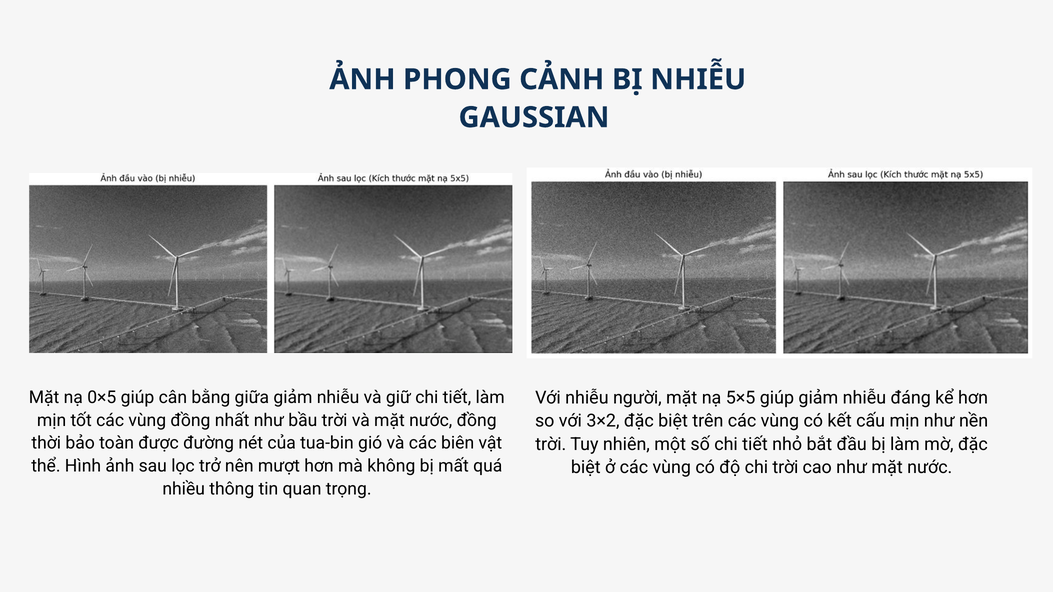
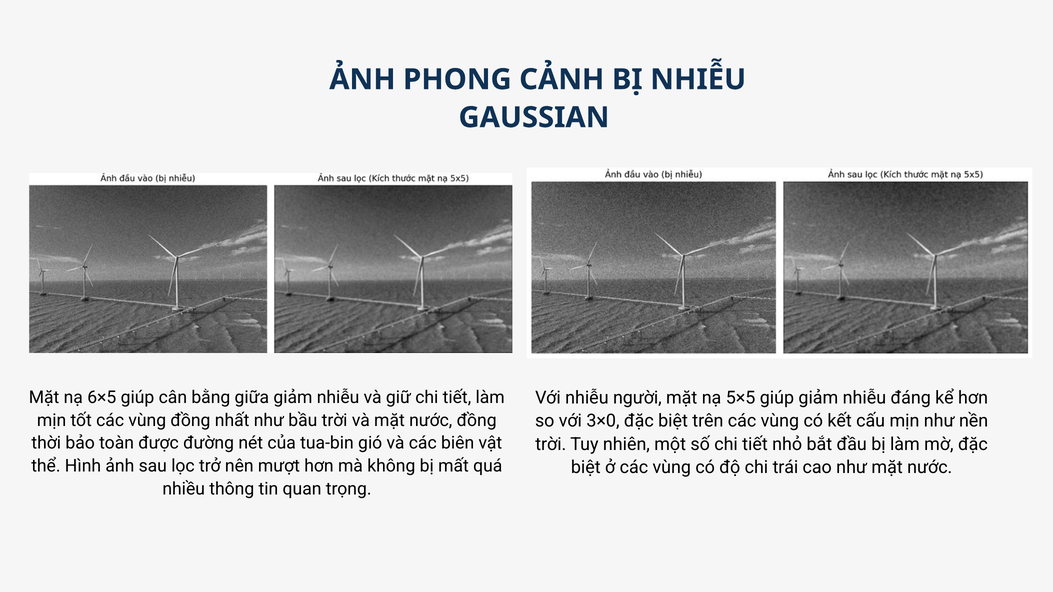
0×5: 0×5 -> 6×5 (102, 398)
3×2: 3×2 -> 3×0 (603, 421)
chi trời: trời -> trái (785, 468)
